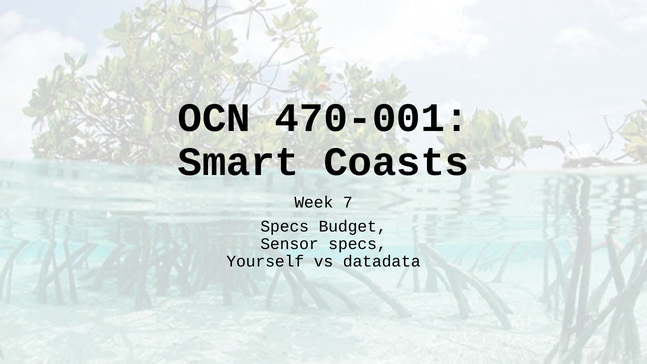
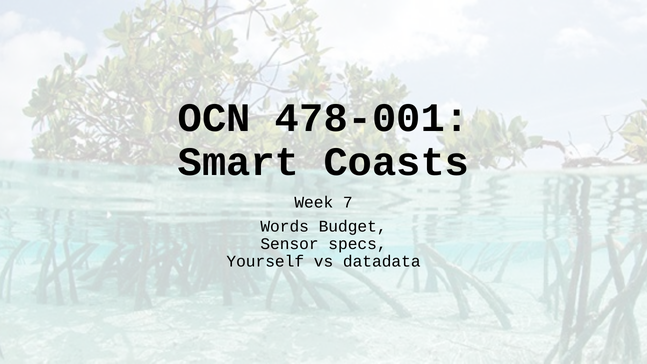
470-001: 470-001 -> 478-001 (372, 118)
Specs: Specs -> Words (285, 226)
